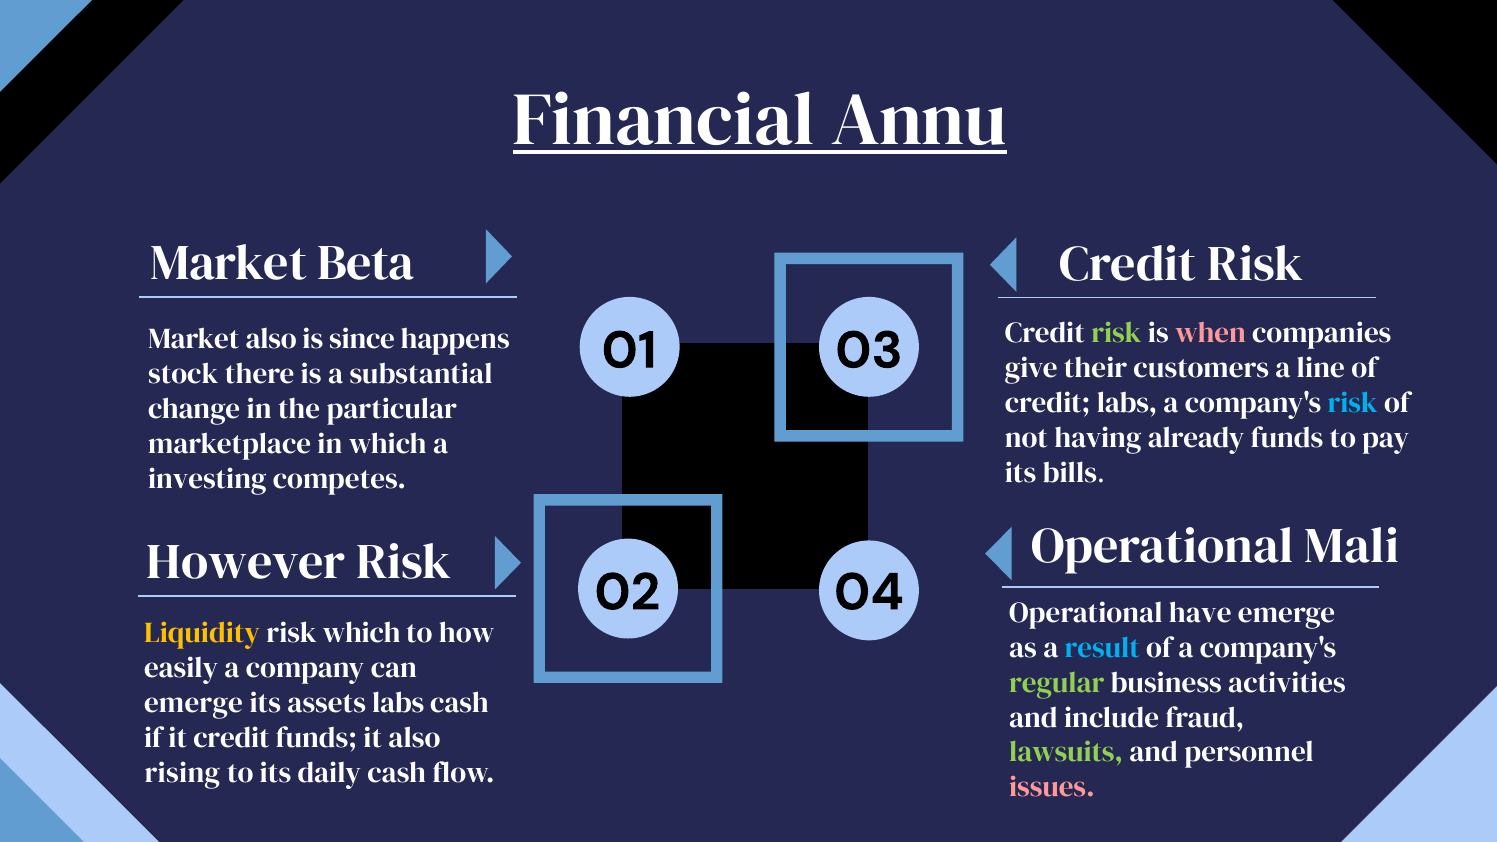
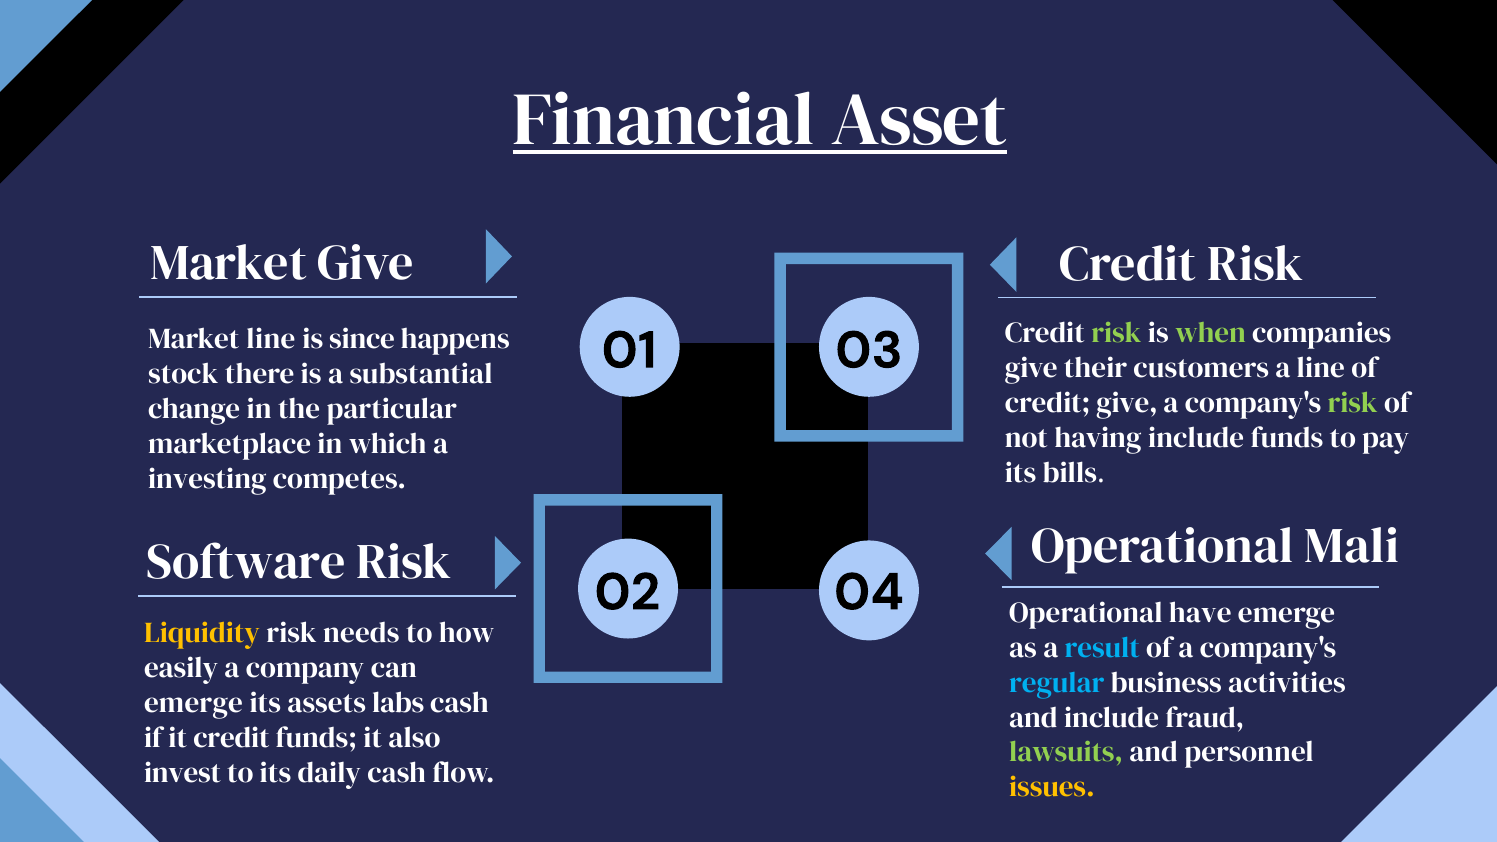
Annu: Annu -> Asset (919, 120)
Market Beta: Beta -> Give (366, 263)
when colour: pink -> light green (1210, 333)
Market also: also -> line (271, 339)
credit labs: labs -> give (1127, 403)
risk colour: light blue -> light green (1353, 403)
having already: already -> include (1196, 438)
However: However -> Software (246, 562)
risk which: which -> needs (361, 633)
regular colour: light green -> light blue (1057, 683)
rising: rising -> invest (183, 773)
issues colour: pink -> yellow (1052, 787)
